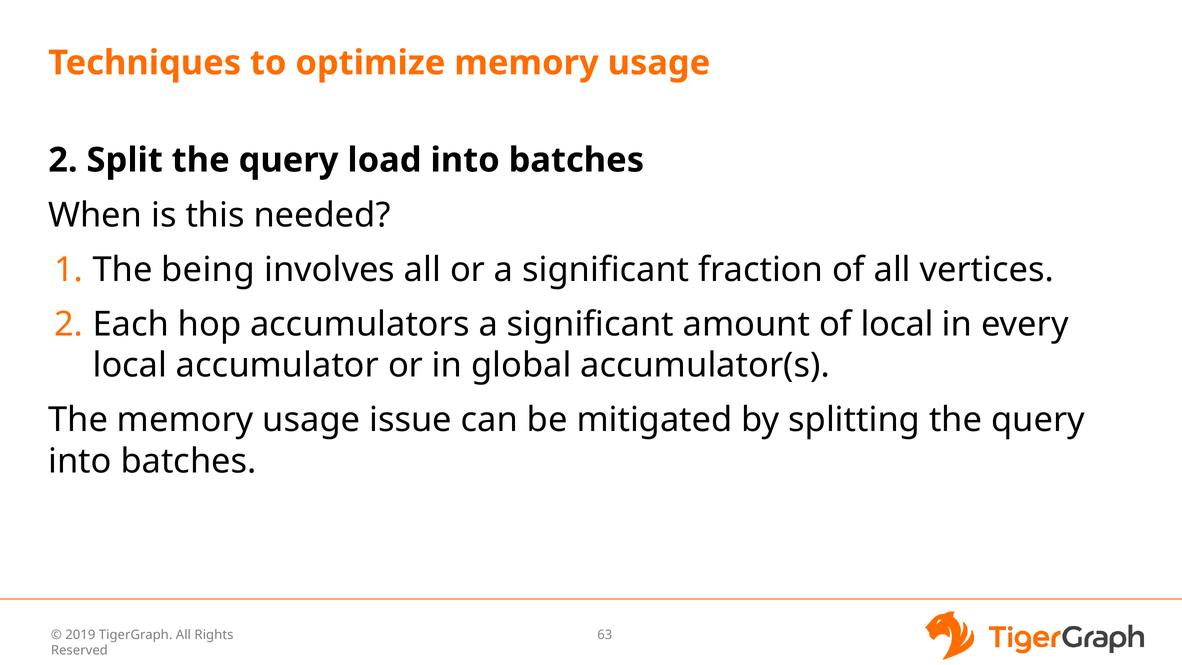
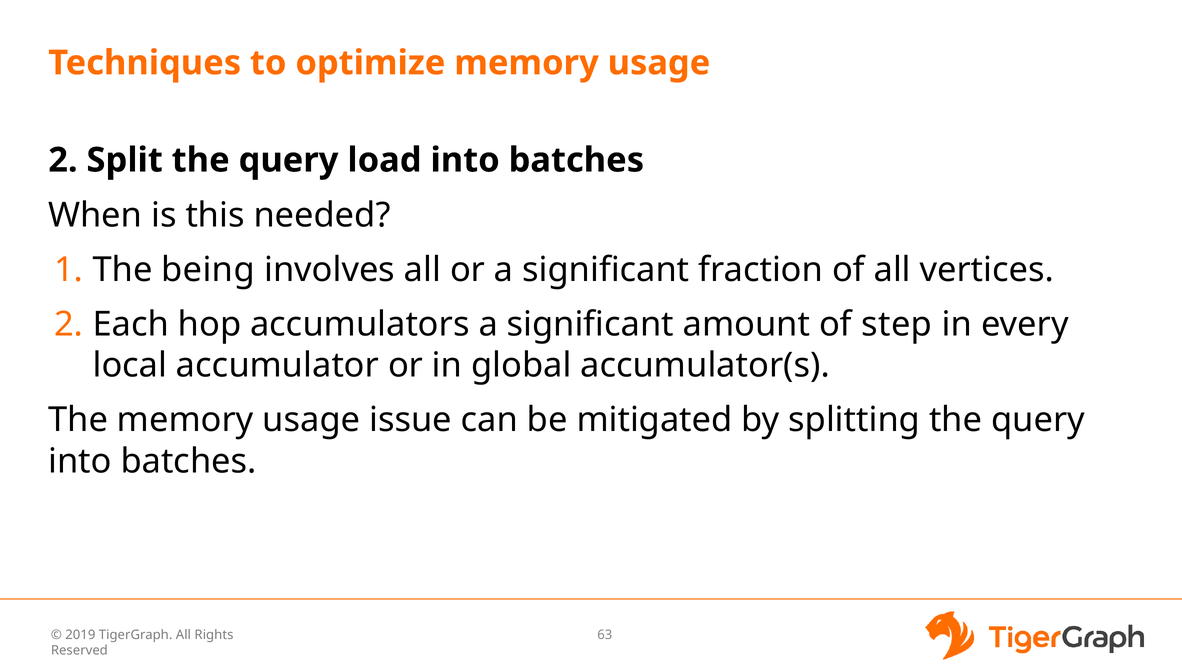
of local: local -> step (897, 324)
